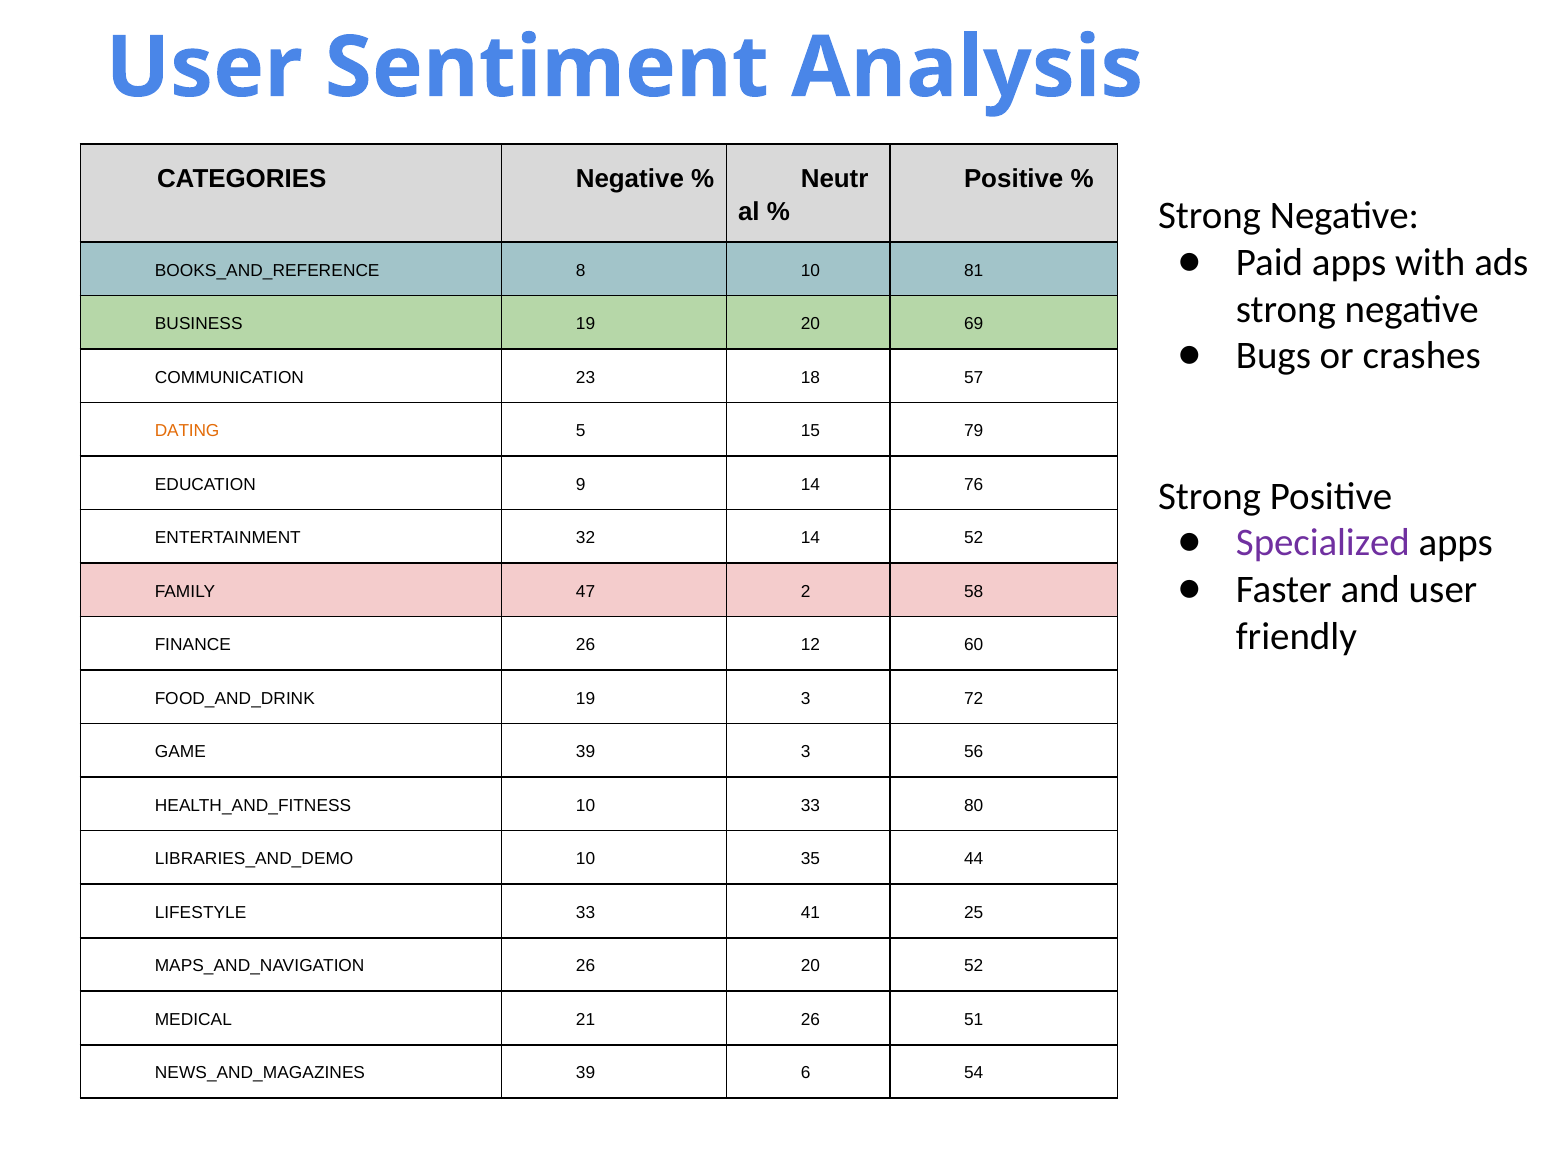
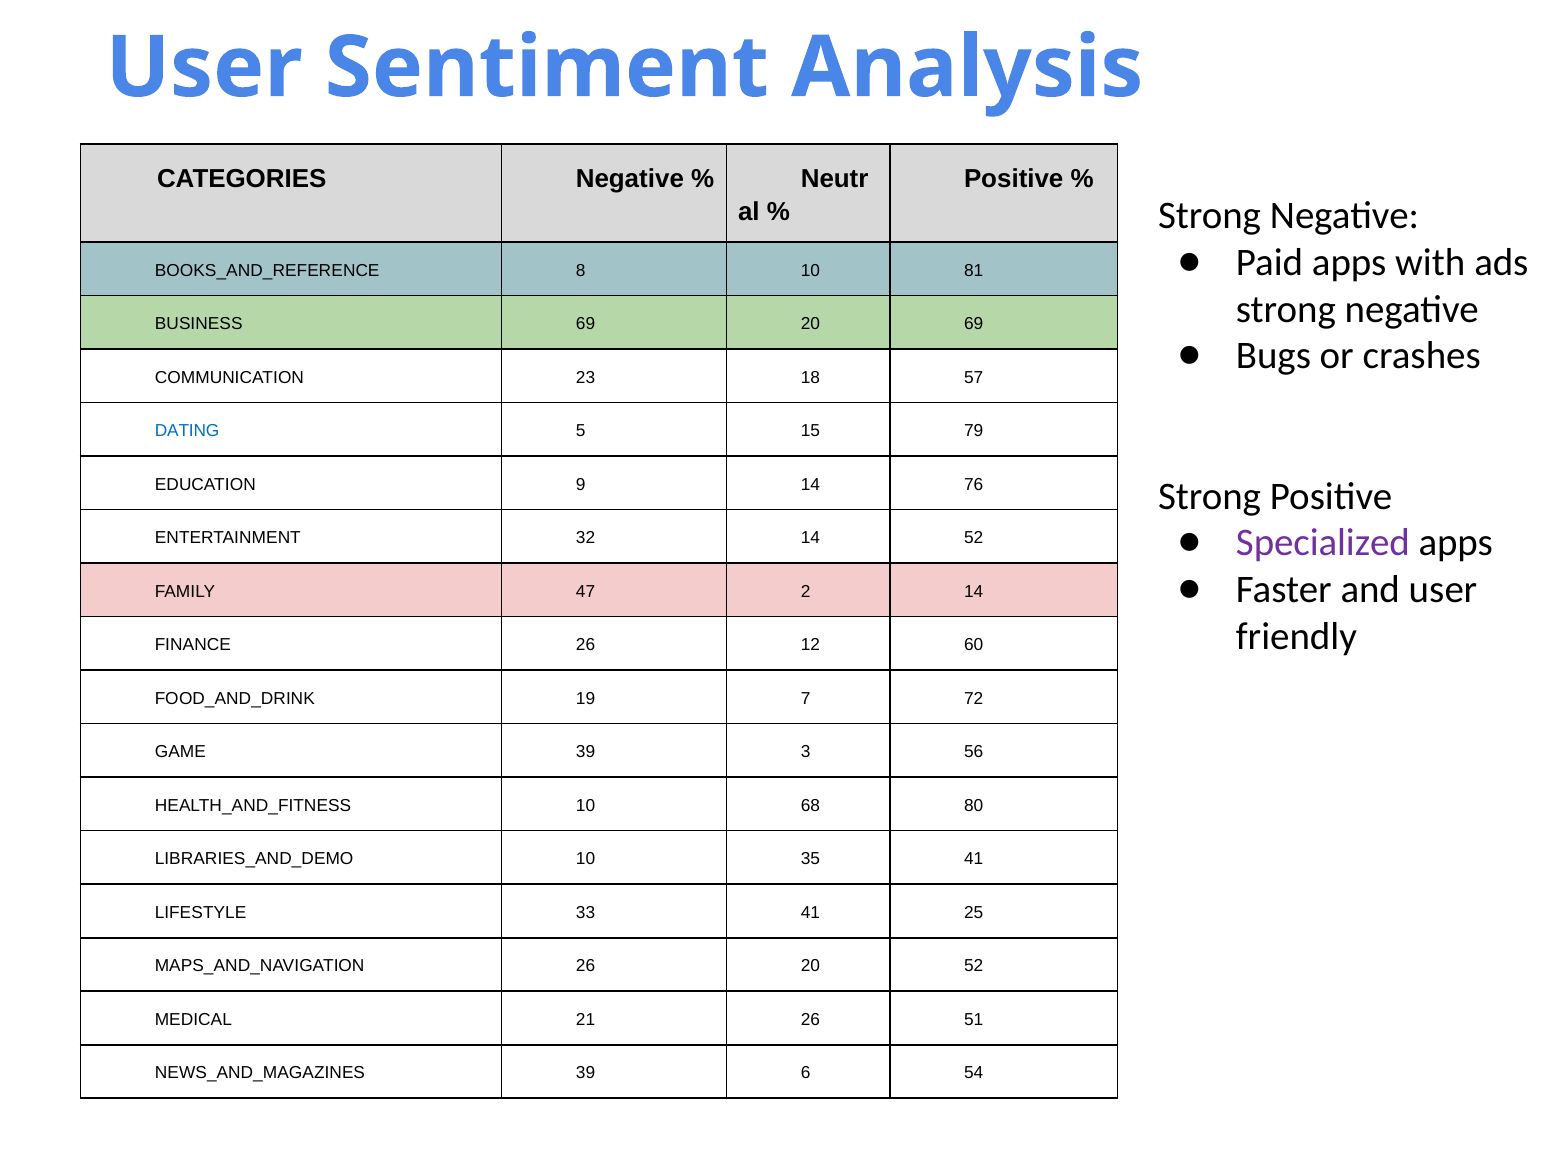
BUSINESS 19: 19 -> 69 (586, 324)
DATING colour: orange -> blue (187, 431)
2 58: 58 -> 14 (974, 591)
19 3: 3 -> 7 (806, 698)
10 33: 33 -> 68 (810, 805)
35 44: 44 -> 41 (974, 859)
